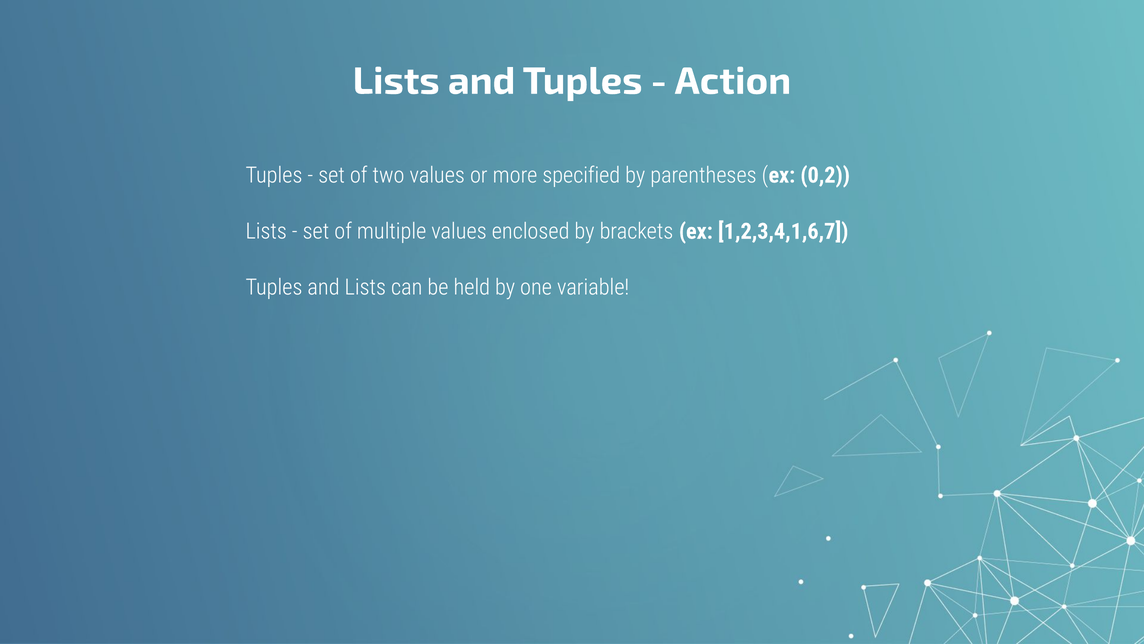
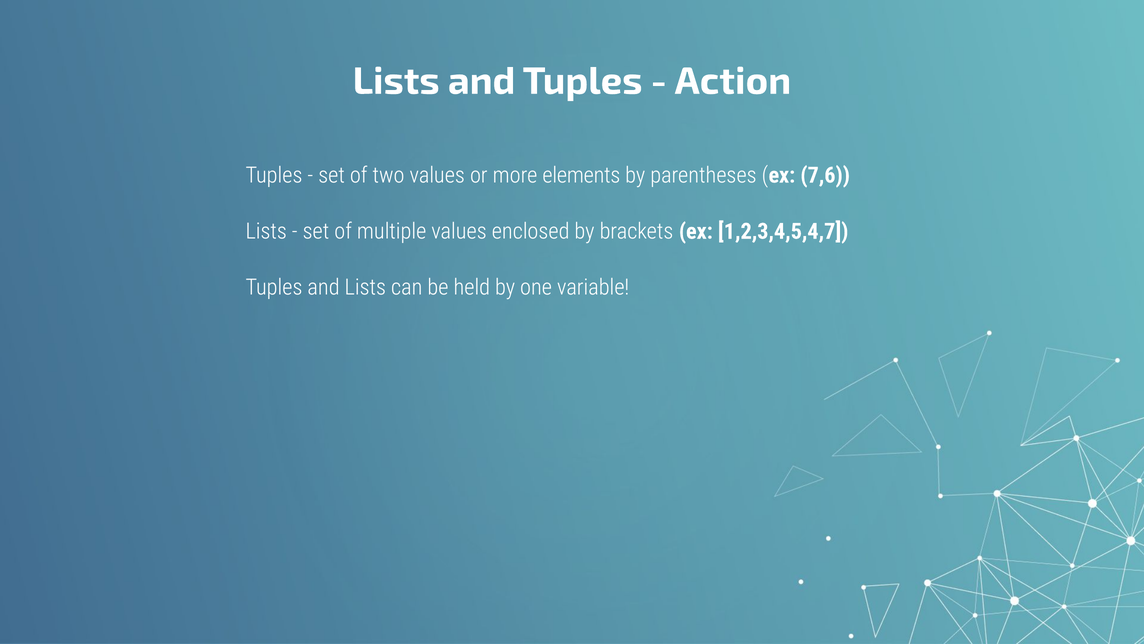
specified: specified -> elements (581, 175)
0,2: 0,2 -> 7,6 (825, 175)
1,2,3,4,1,6,7: 1,2,3,4,1,6,7 -> 1,2,3,4,5,4,7 (783, 231)
